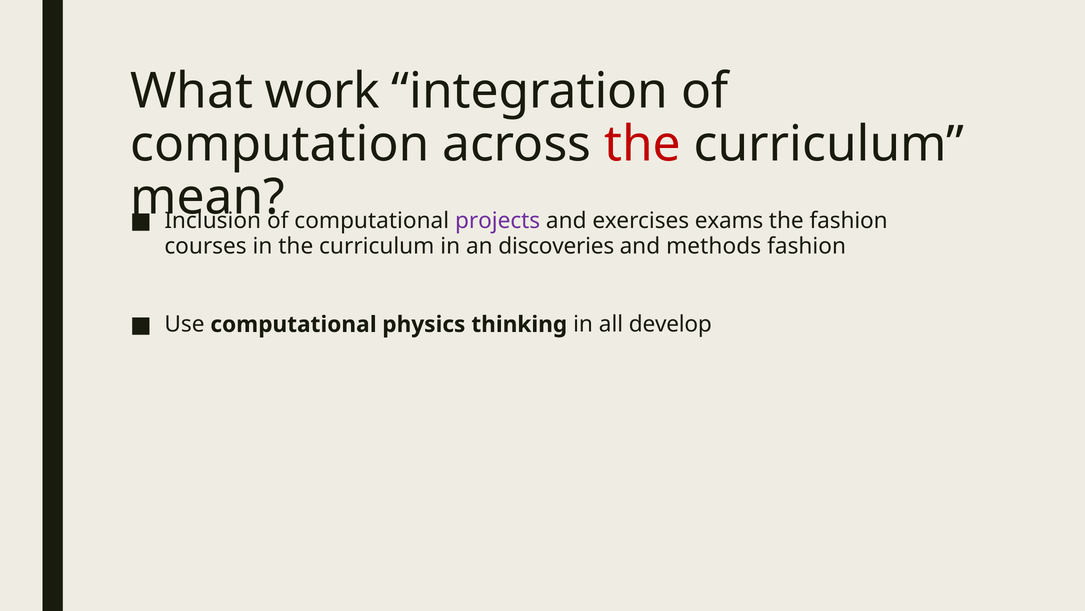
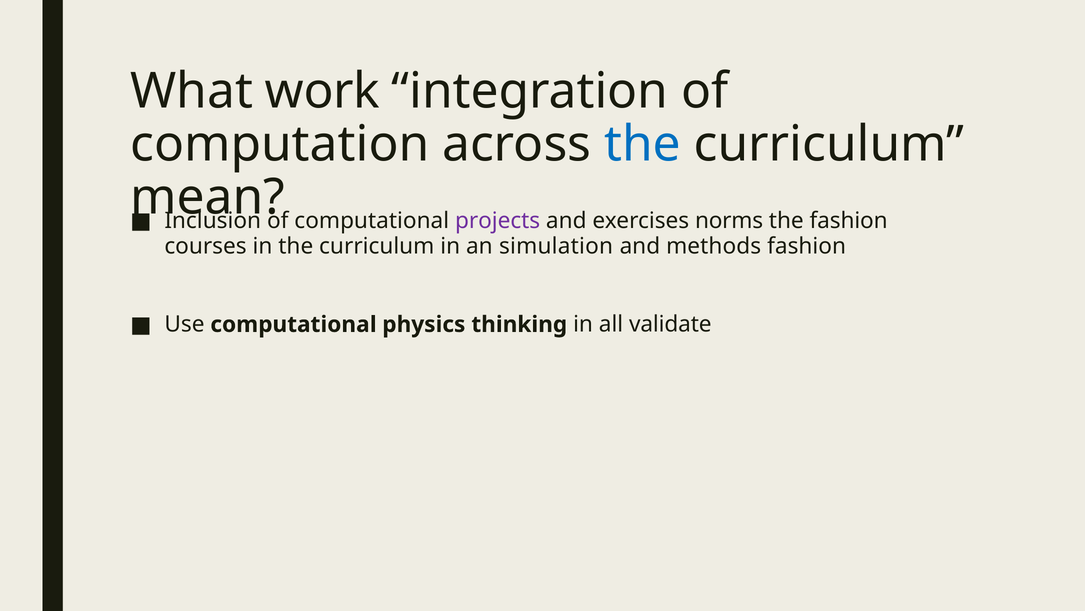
the colour: red -> blue (642, 144)
exams: exams -> norms (729, 220)
discoveries: discoveries -> simulation (556, 246)
develop: develop -> validate (670, 324)
